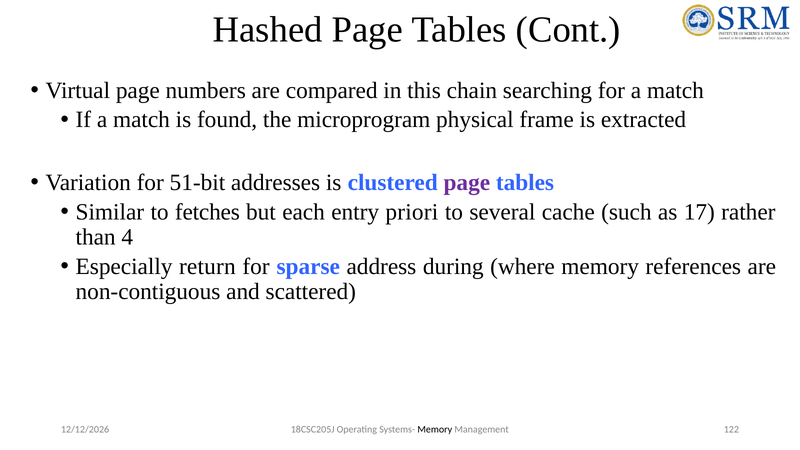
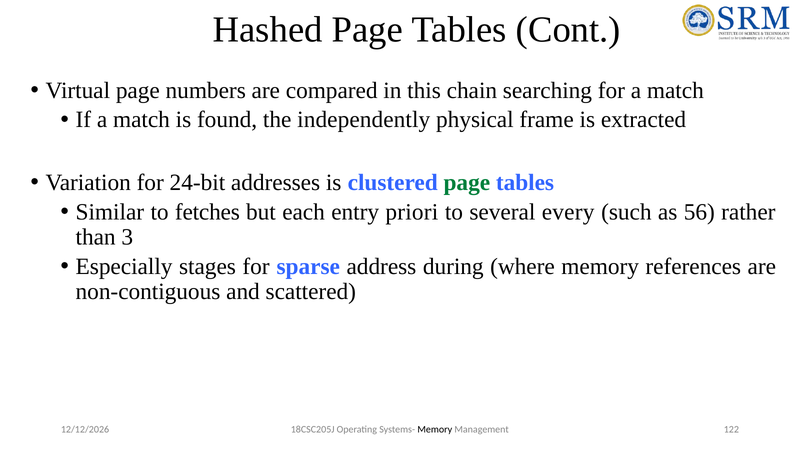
microprogram: microprogram -> independently (364, 120)
51-bit: 51-bit -> 24-bit (197, 183)
page colour: purple -> green (467, 183)
cache: cache -> every (568, 212)
17: 17 -> 56 (699, 212)
4: 4 -> 3 (127, 237)
return: return -> stages (207, 267)
